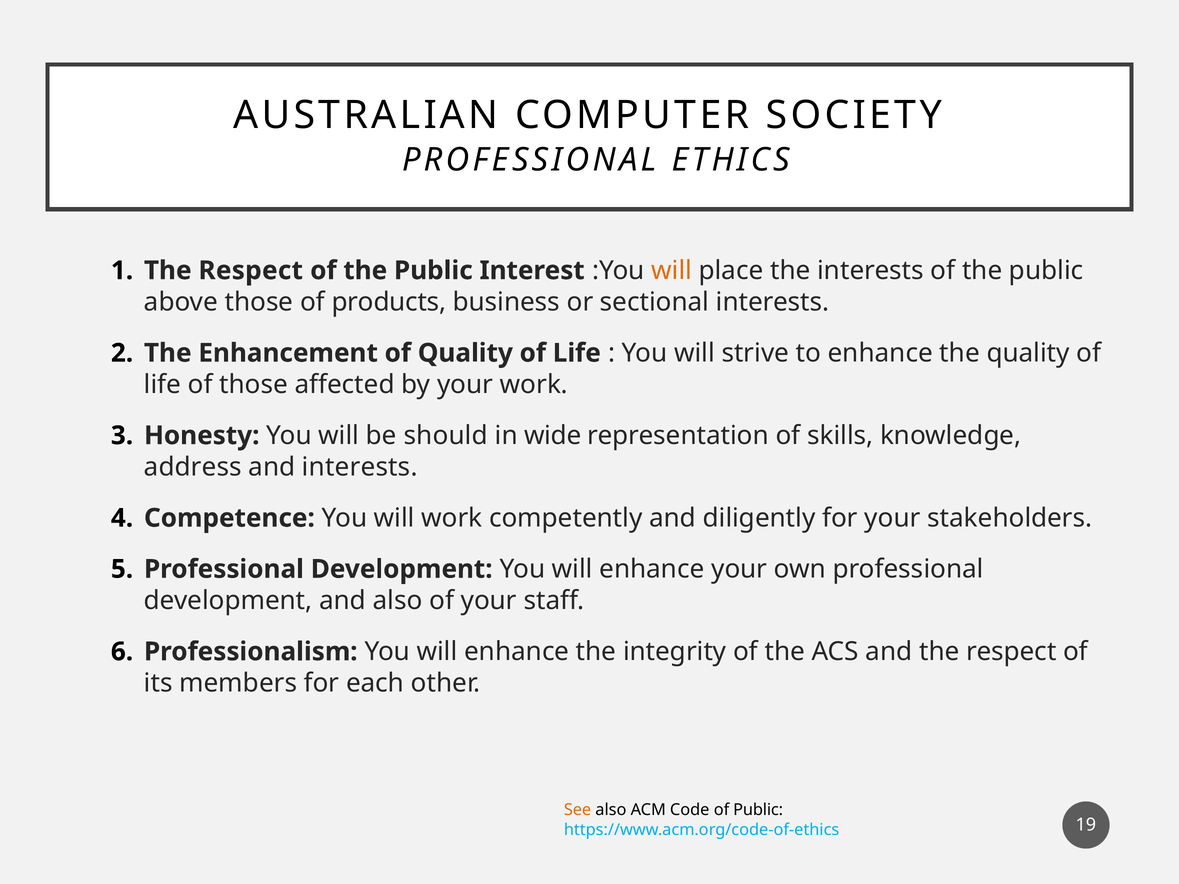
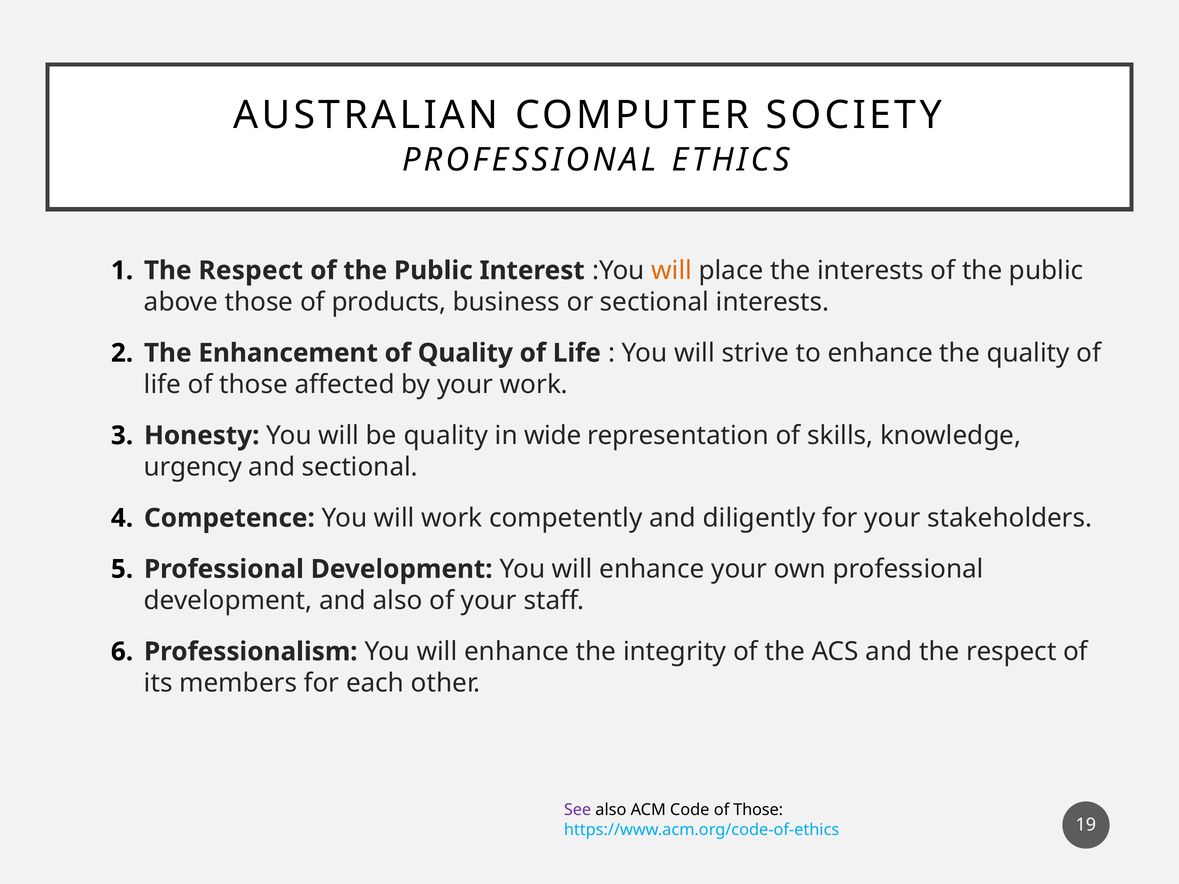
be should: should -> quality (446, 436)
address: address -> urgency (193, 467)
and interests: interests -> sectional (360, 467)
See colour: orange -> purple (578, 810)
Code of Public: Public -> Those (758, 810)
